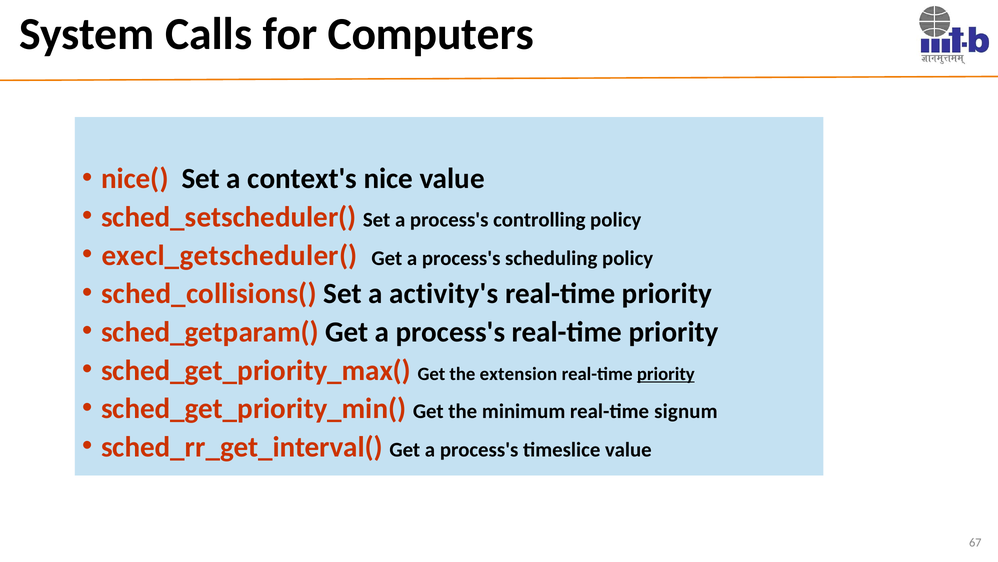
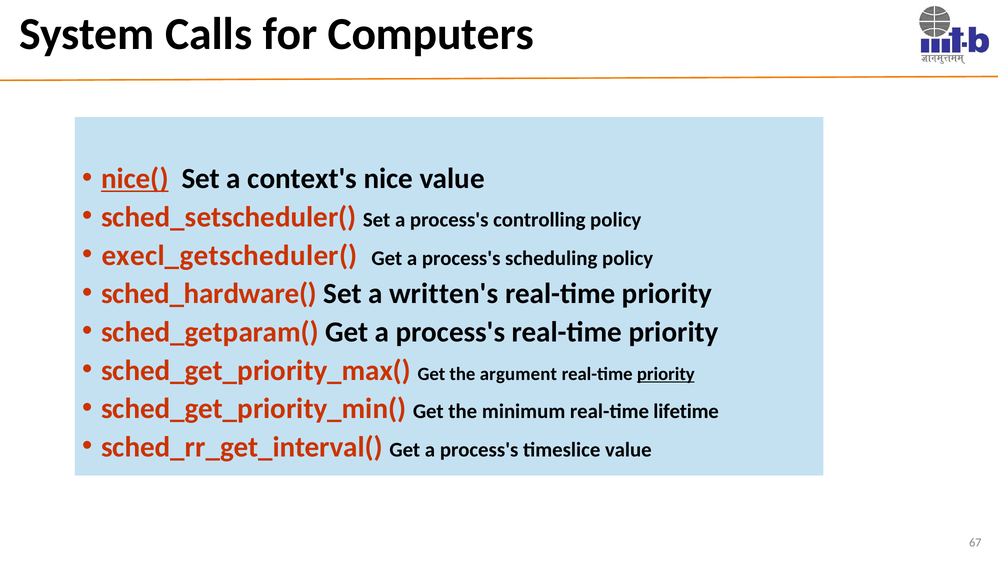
nice( underline: none -> present (135, 179)
sched_collisions(: sched_collisions( -> sched_hardware( (209, 293)
activity's: activity's -> written's (444, 293)
extension: extension -> argument (518, 373)
signum: signum -> lifetime (686, 411)
